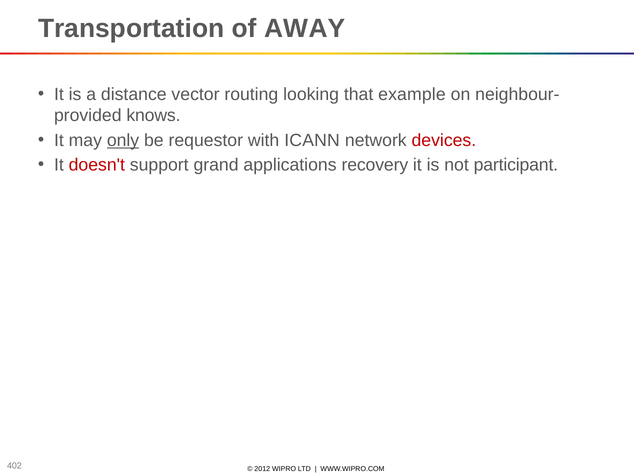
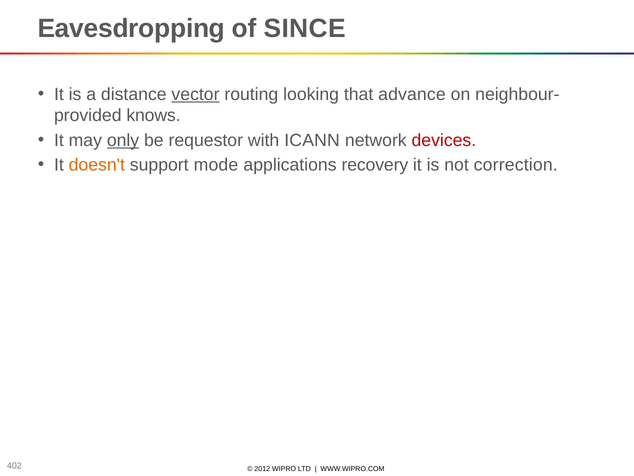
Transportation: Transportation -> Eavesdropping (131, 28)
AWAY: AWAY -> SINCE (305, 28)
vector underline: none -> present (196, 94)
example: example -> advance (412, 94)
doesn't colour: red -> orange (97, 165)
grand: grand -> mode (216, 165)
participant: participant -> correction (516, 165)
